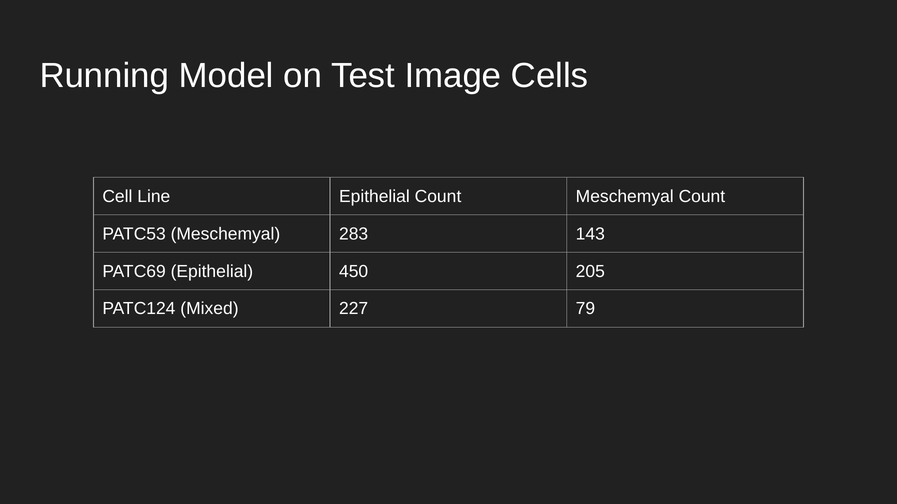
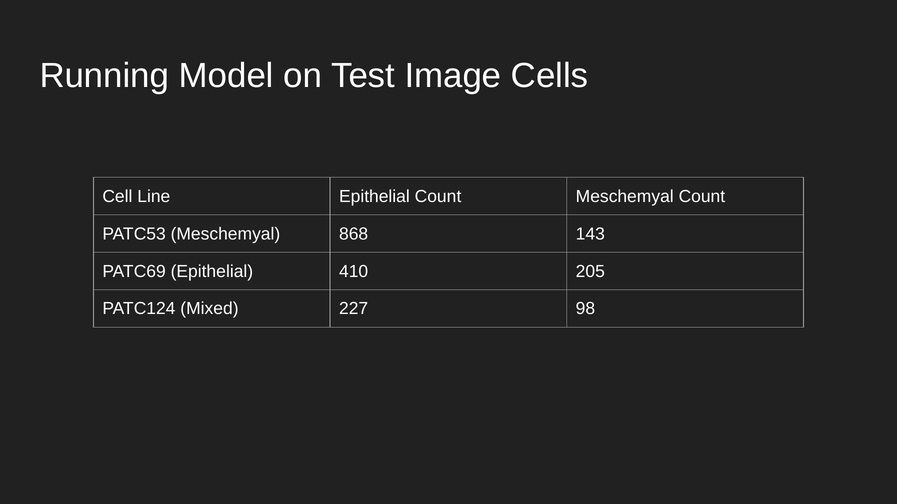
283: 283 -> 868 (354, 234)
450: 450 -> 410 (354, 272)
79: 79 -> 98 (585, 309)
